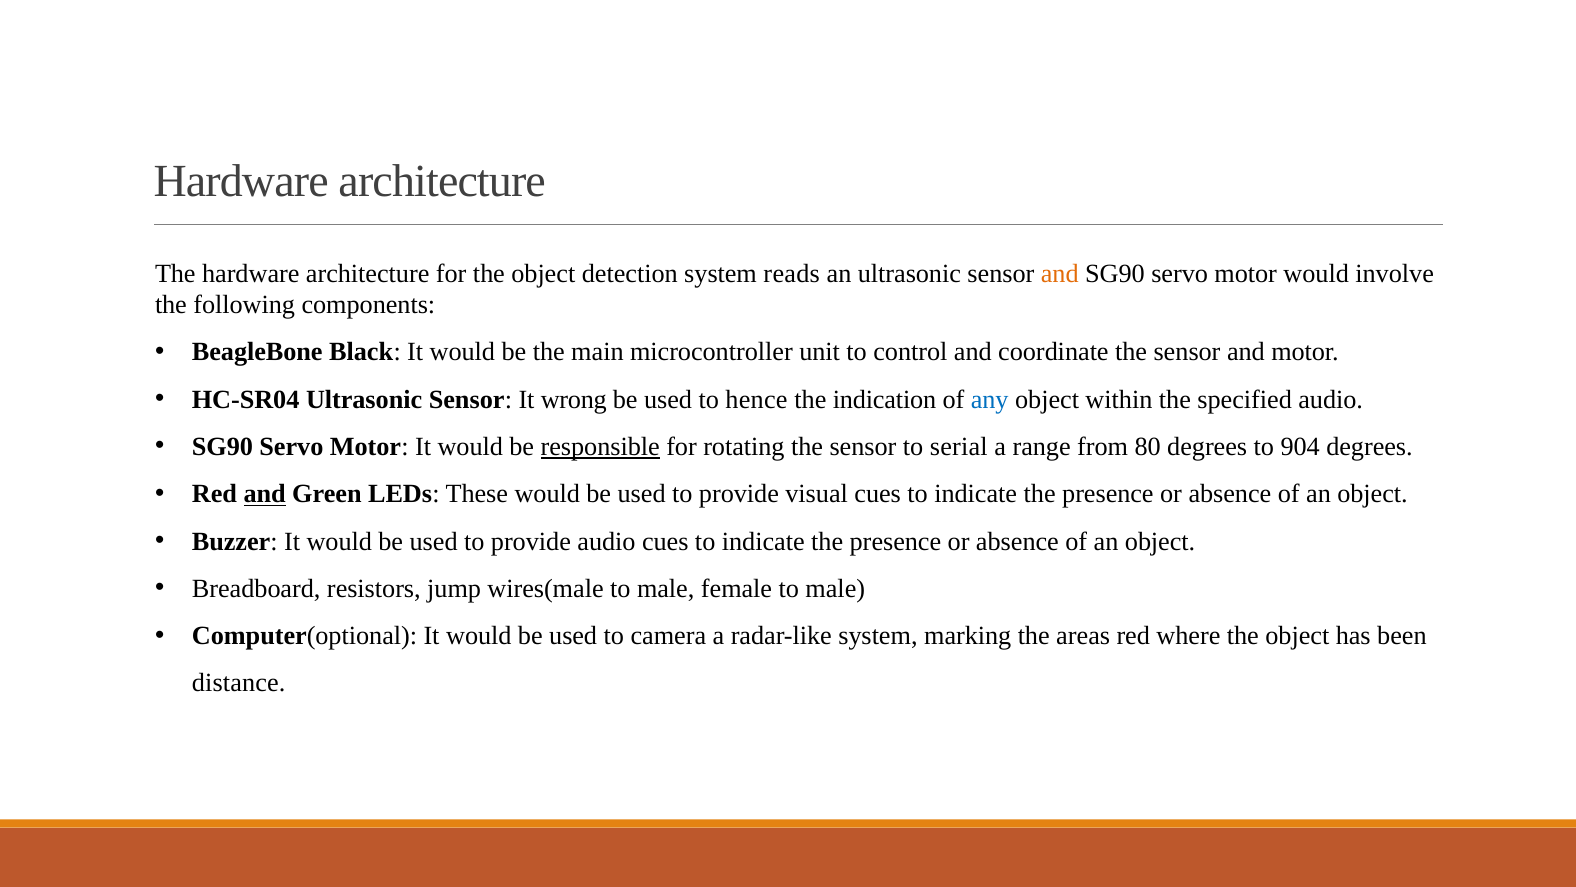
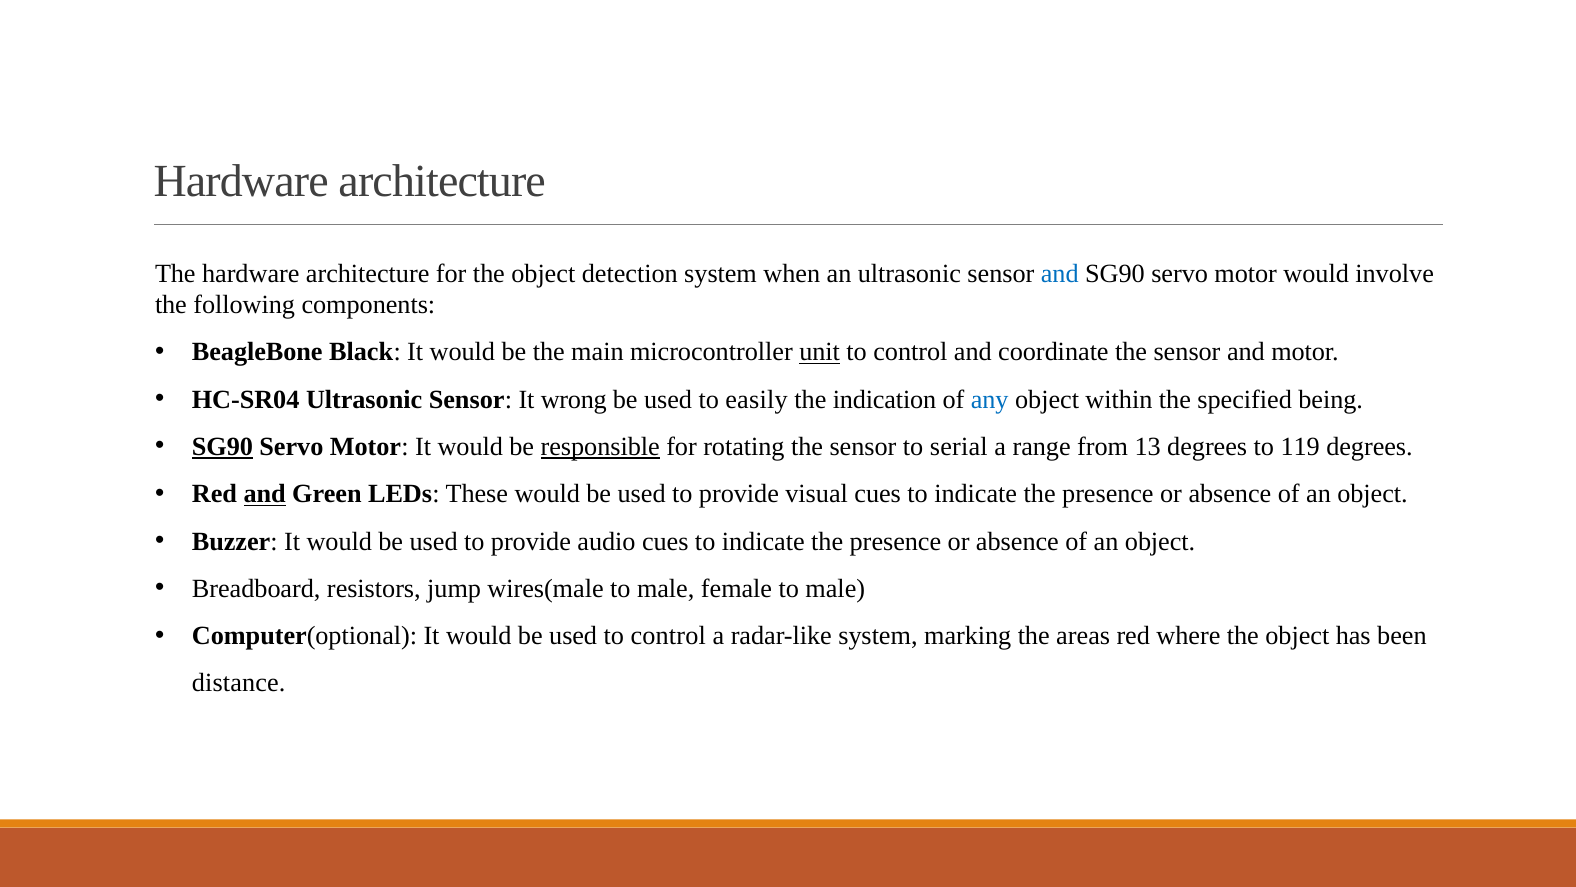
reads: reads -> when (792, 273)
and colour: orange -> blue (1060, 273)
unit underline: none -> present (820, 352)
hence: hence -> easily (757, 399)
specified audio: audio -> being (1331, 399)
SG90 underline: none -> present (222, 447)
80: 80 -> 13 (1148, 447)
904: 904 -> 119 (1300, 447)
used to camera: camera -> control (668, 636)
